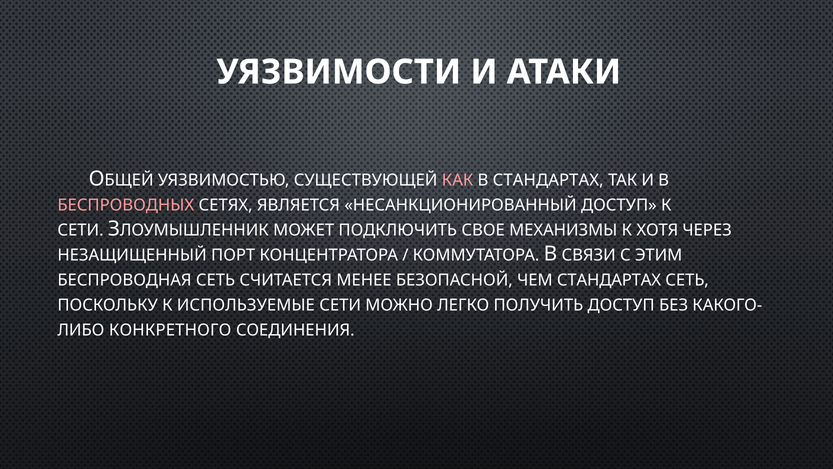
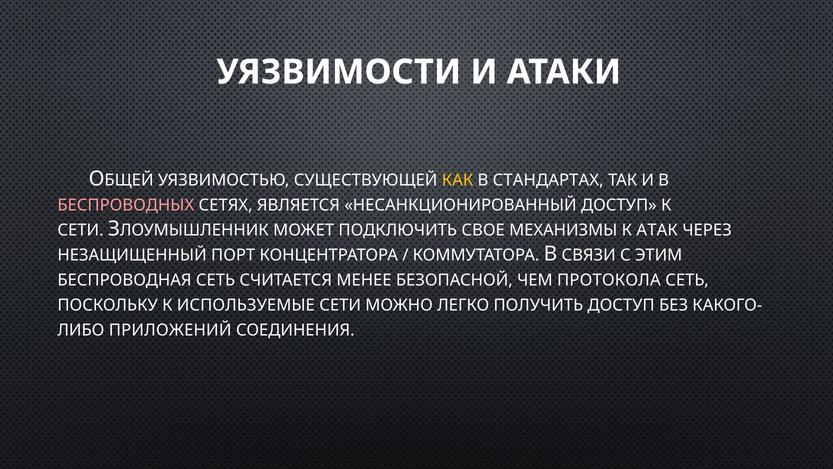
КАК colour: pink -> yellow (458, 180)
ХОТЯ: ХОТЯ -> АТАК (657, 230)
ЧЕМ СТАНДАРТАХ: СТАНДАРТАХ -> ПРОТОКОЛА (609, 280)
КОНКРЕТНОГО: КОНКРЕТНОГО -> ПРИЛОЖЕНИЙ (170, 330)
